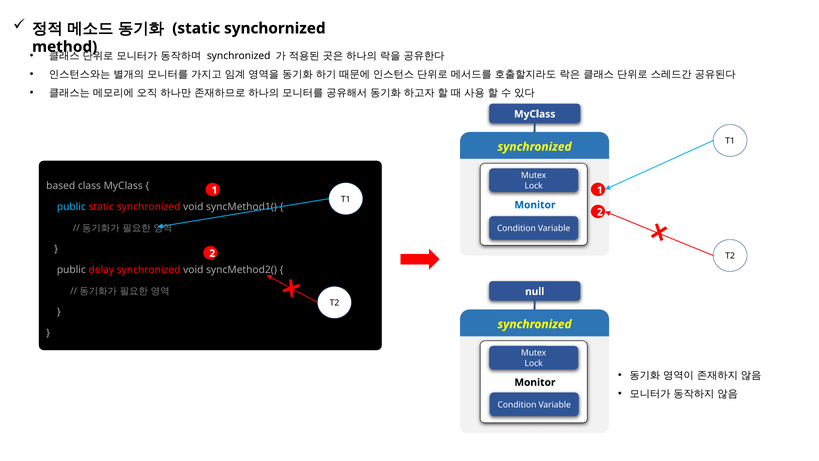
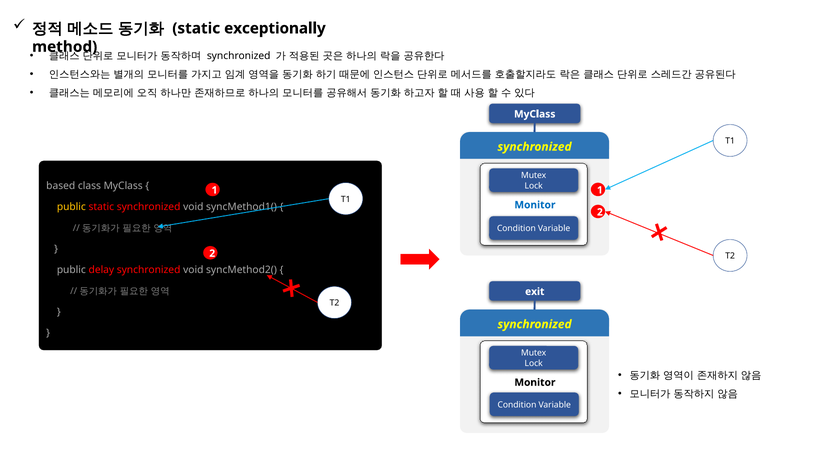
synchornized: synchornized -> exceptionally (275, 28)
public colour: light blue -> yellow (71, 207)
null: null -> exit (535, 291)
